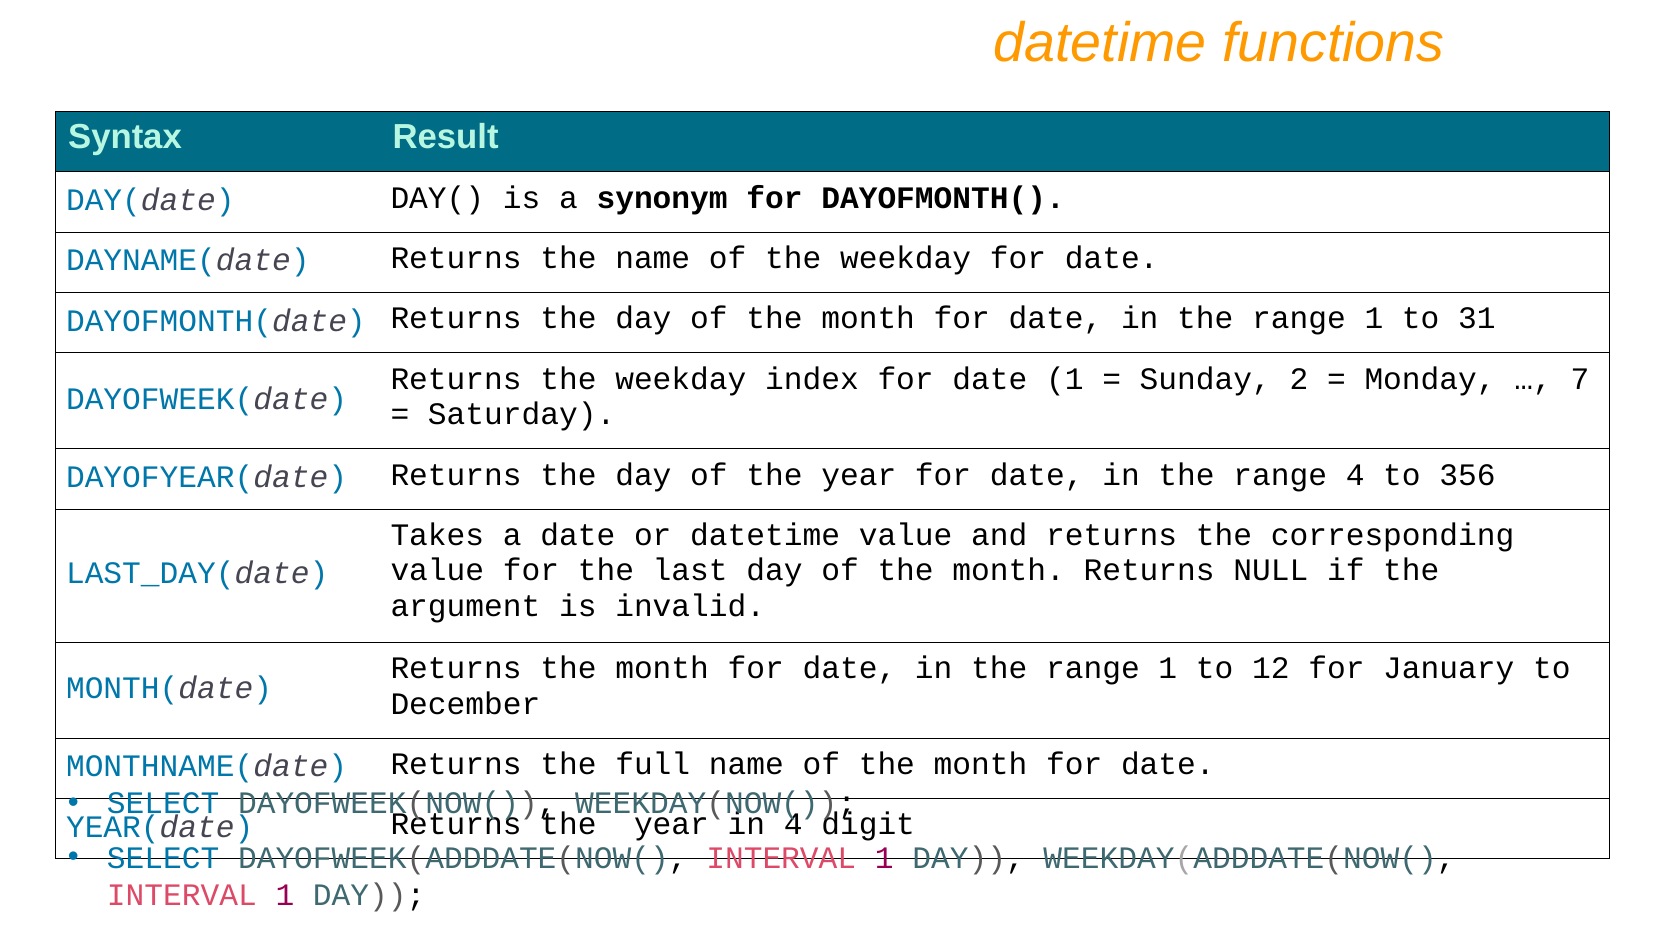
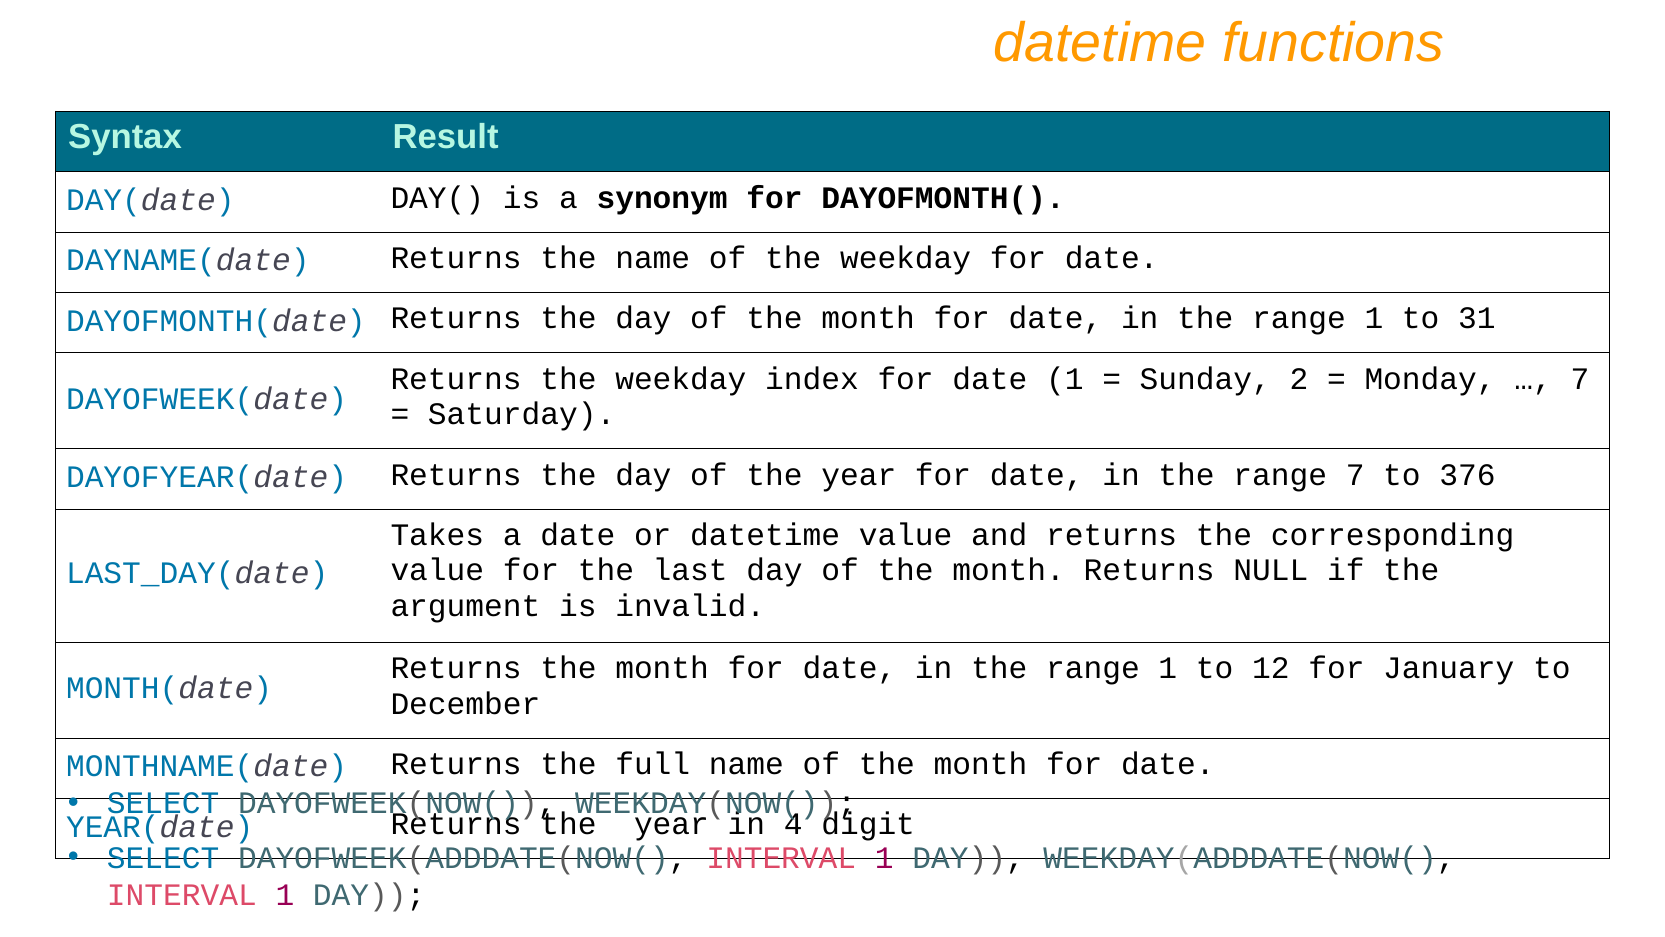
range 4: 4 -> 7 (1355, 475)
356: 356 -> 376 (1468, 475)
